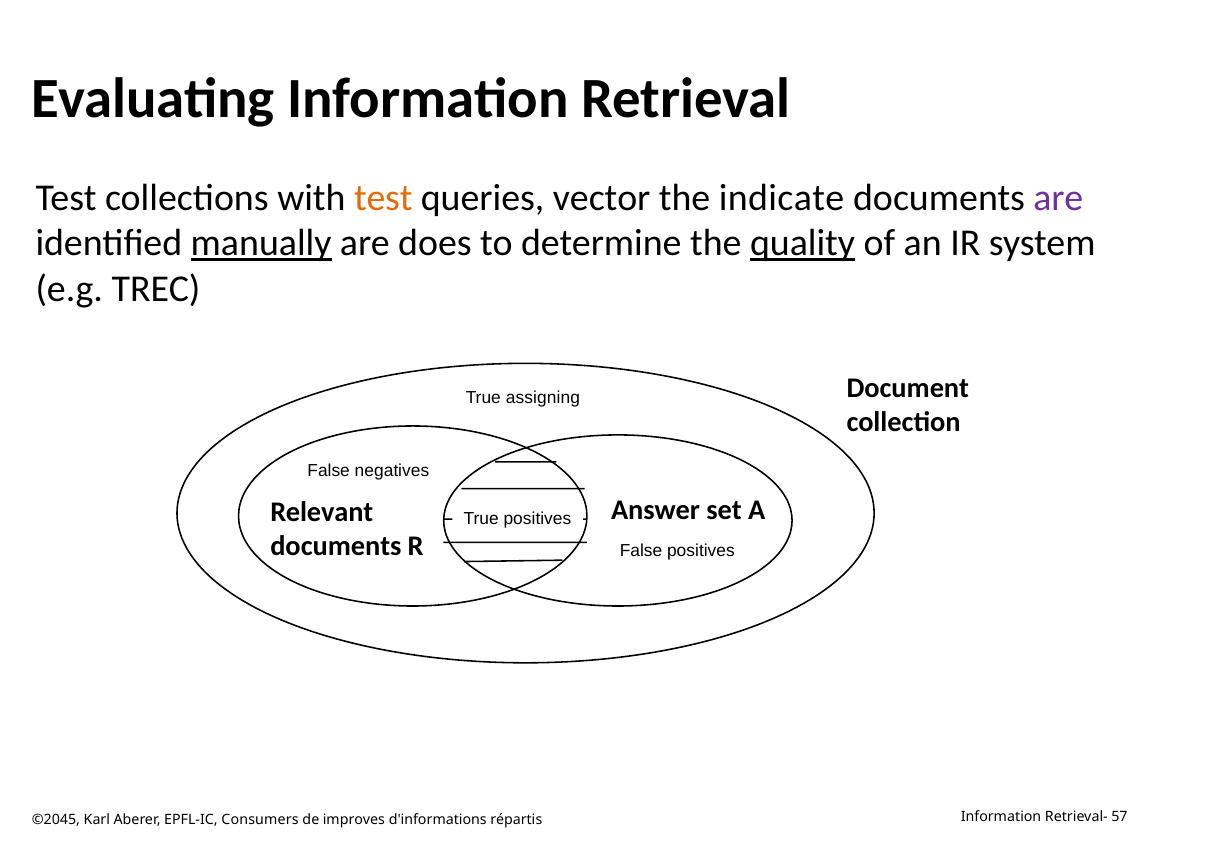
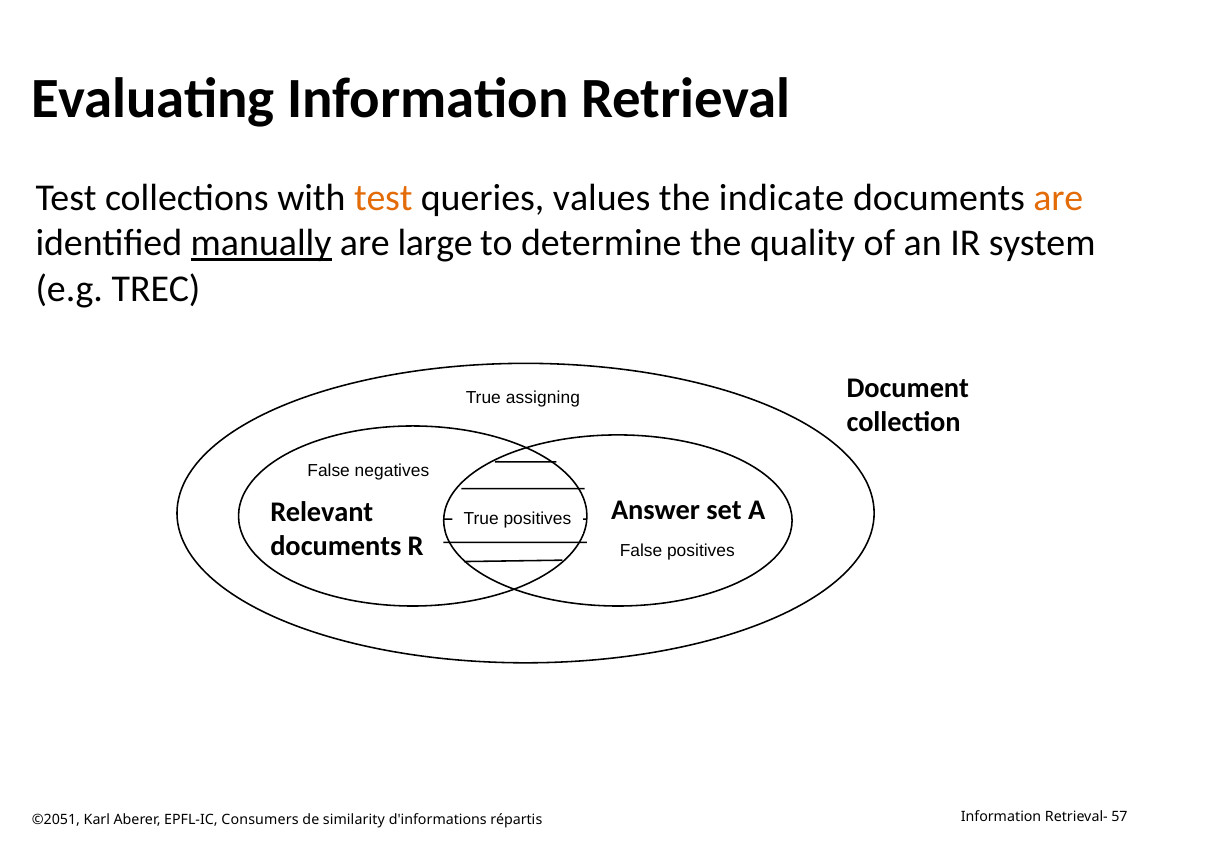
vector: vector -> values (602, 198)
are colour: purple -> orange (1058, 198)
does: does -> large (435, 243)
quality underline: present -> none (803, 243)
©2045: ©2045 -> ©2051 (56, 820)
improves: improves -> similarity (354, 820)
